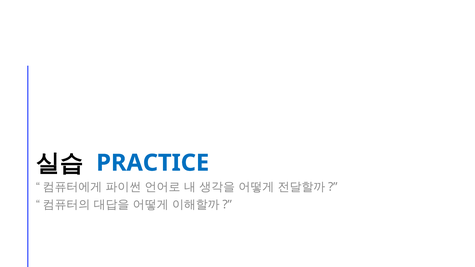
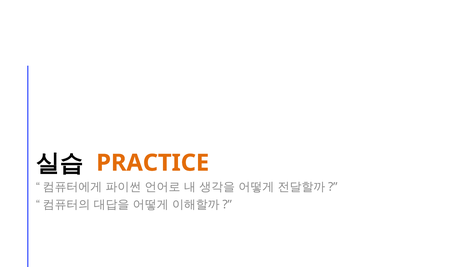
PRACTICE colour: blue -> orange (153, 163)
